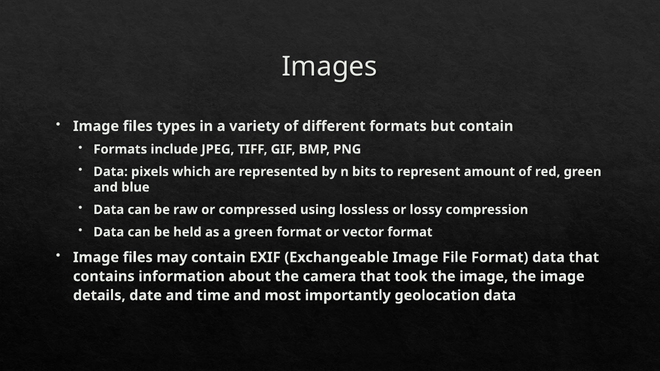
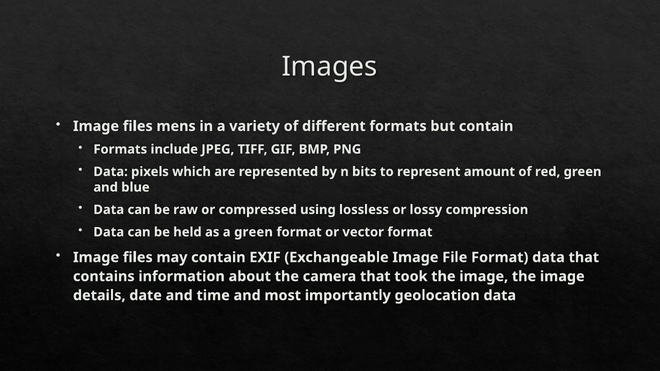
types: types -> mens (176, 126)
